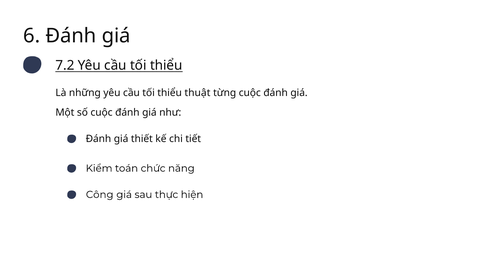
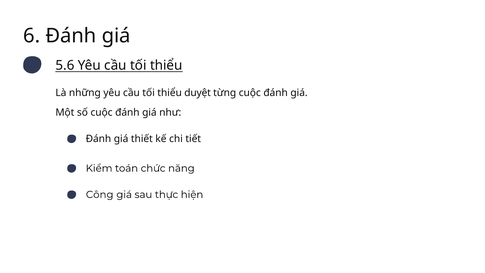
7.2: 7.2 -> 5.6 (65, 65)
thuật: thuật -> duyệt (198, 93)
